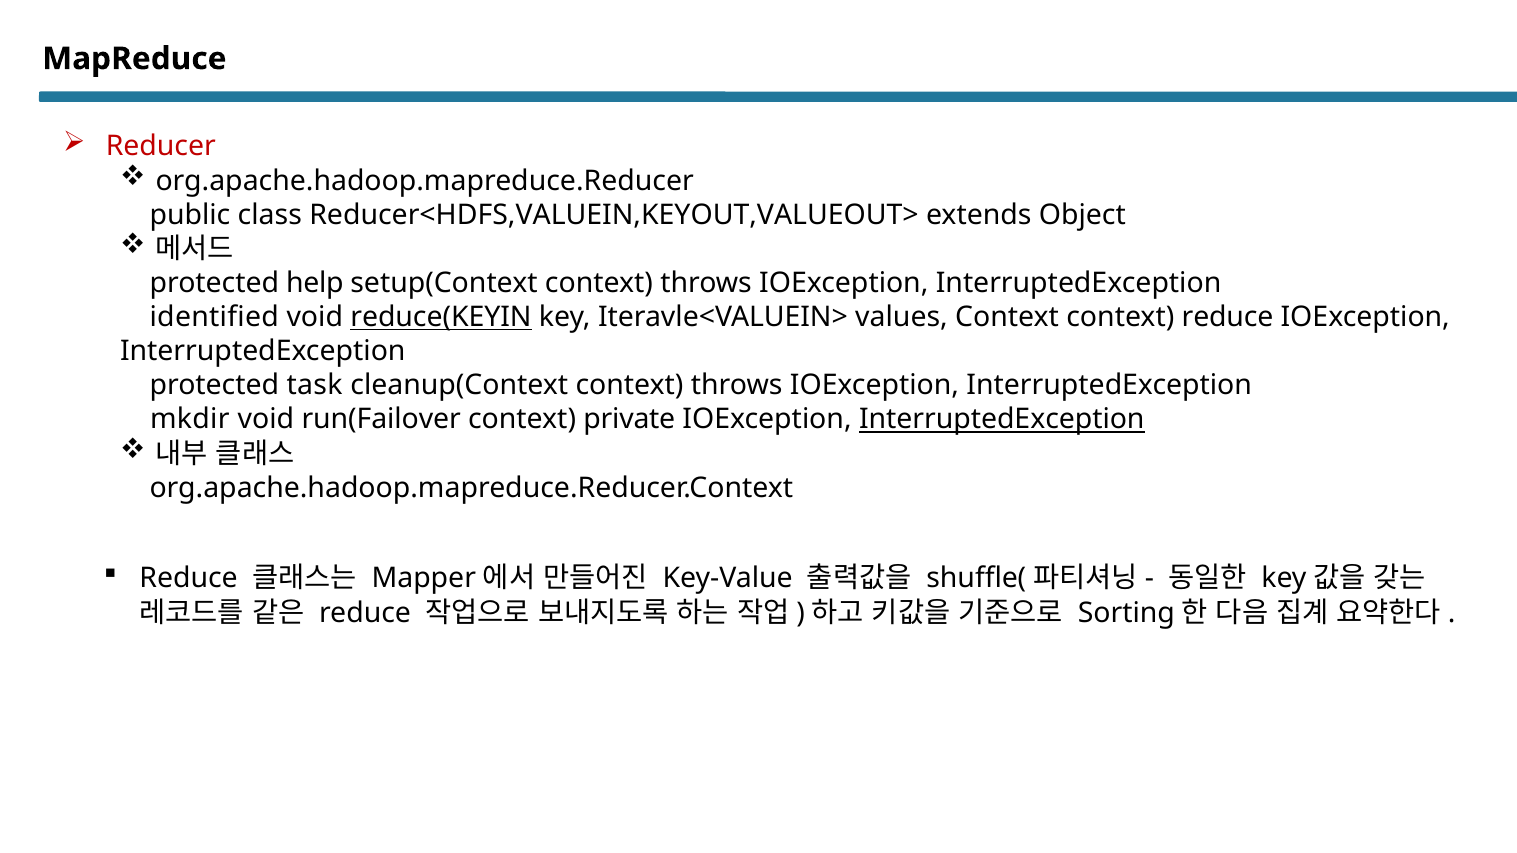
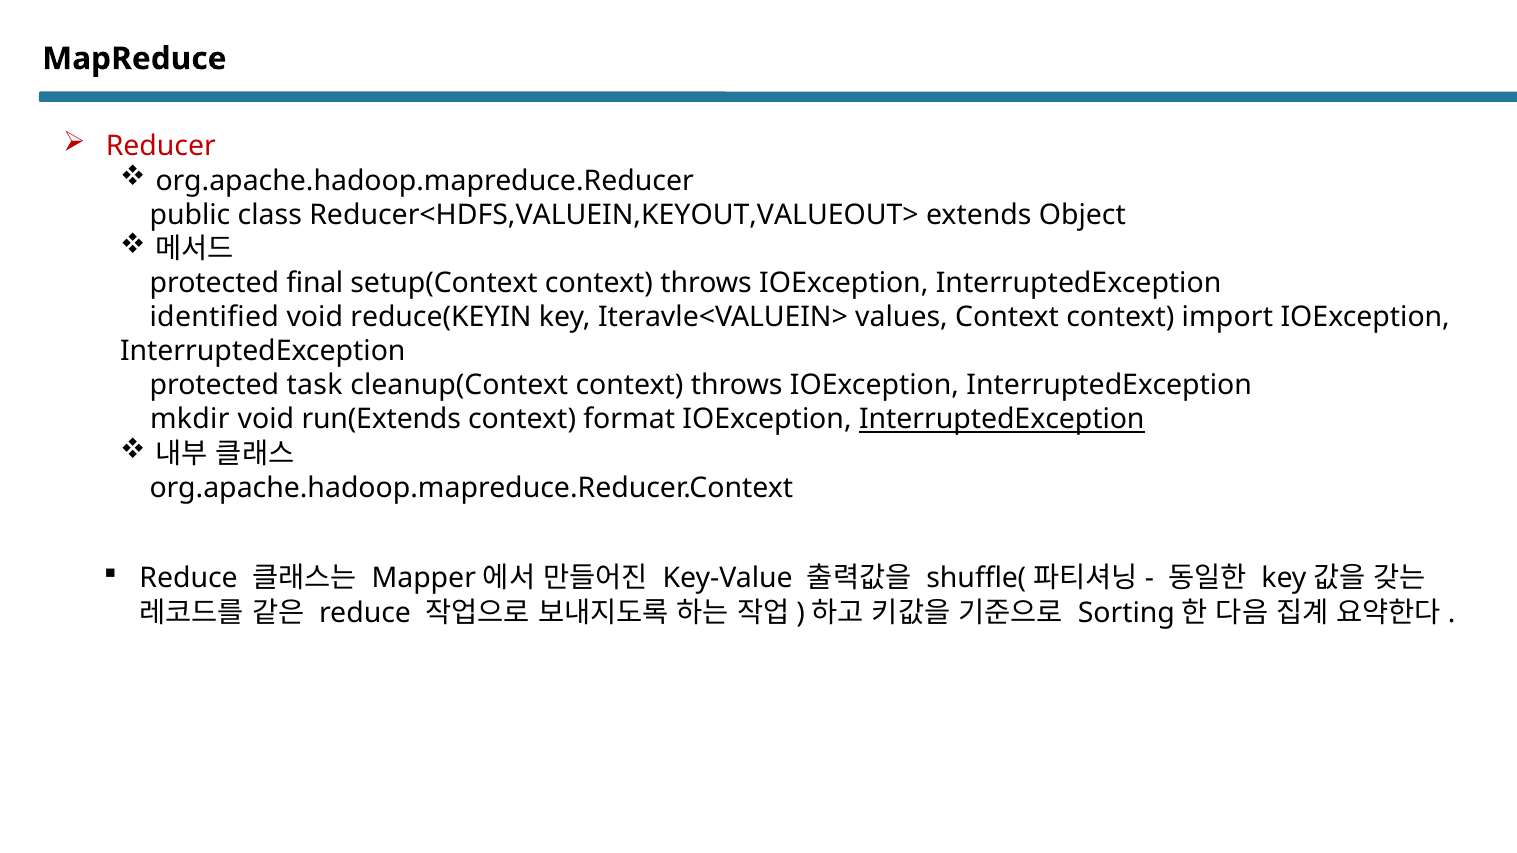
help: help -> final (315, 283)
reduce(KEYIN underline: present -> none (441, 317)
context reduce: reduce -> import (1227, 317)
run(Failover: run(Failover -> run(Extends (381, 420)
private: private -> format (629, 420)
